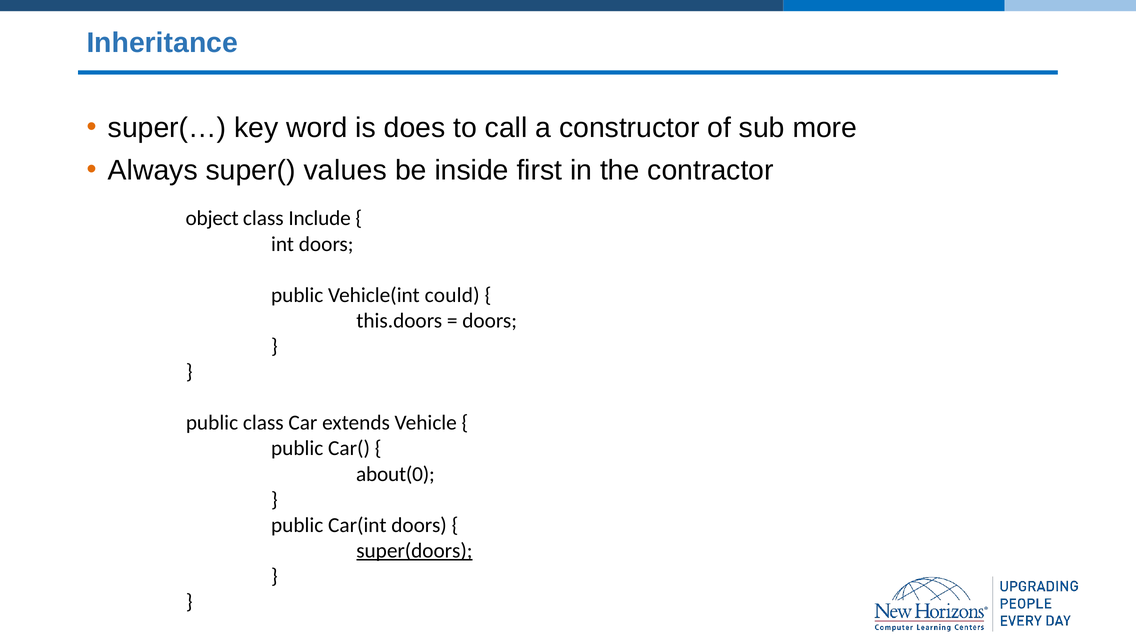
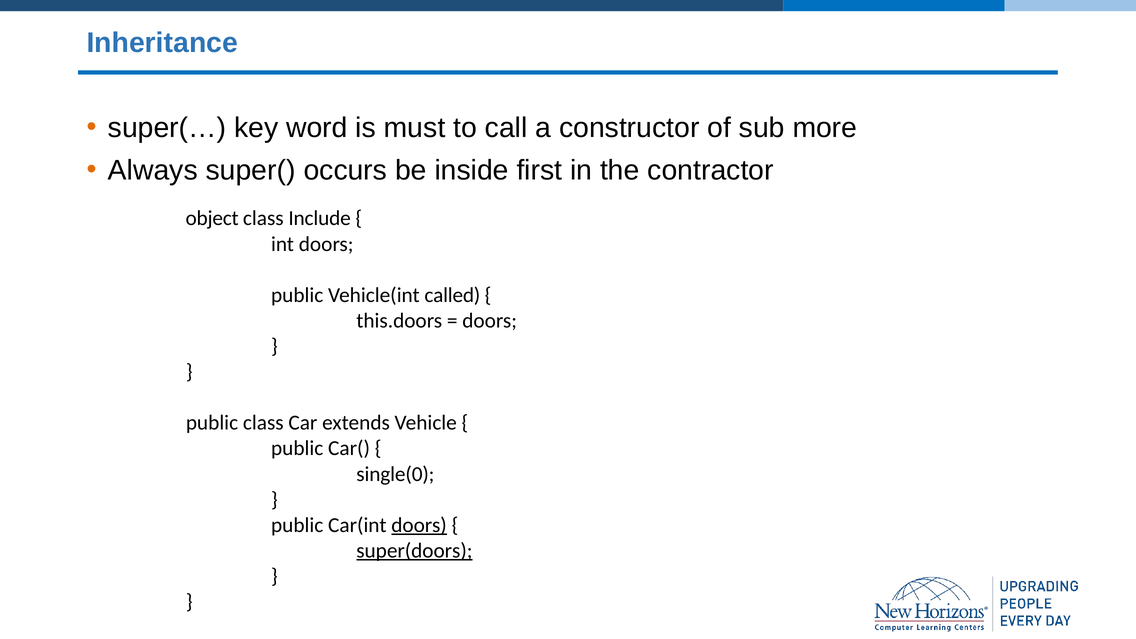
does: does -> must (415, 128)
values: values -> occurs (345, 170)
could: could -> called (452, 295)
about(0: about(0 -> single(0 (395, 474)
doors underline: none -> present (419, 525)
